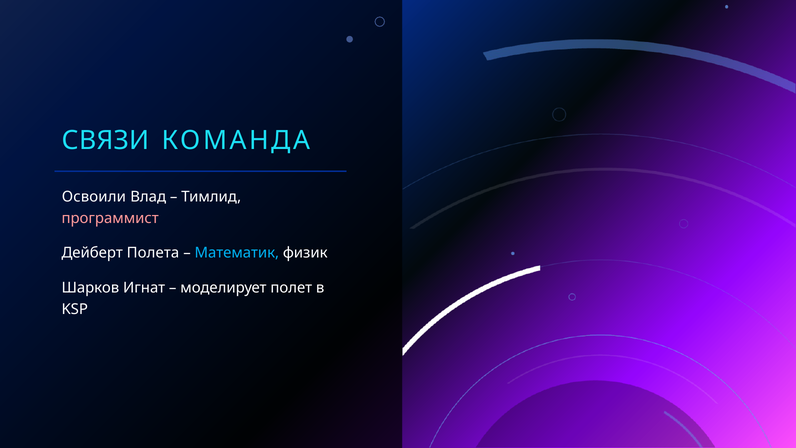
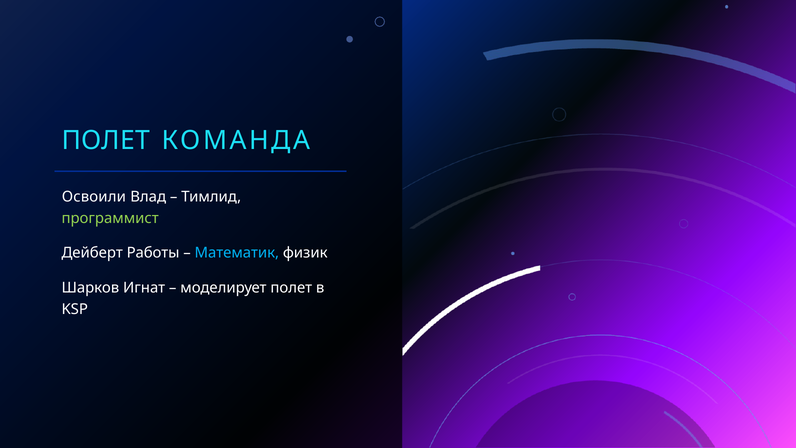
СВЯЗИ: СВЯЗИ -> ПОЛЕТ (106, 140)
программист colour: pink -> light green (110, 218)
Полета: Полета -> Работы (153, 253)
